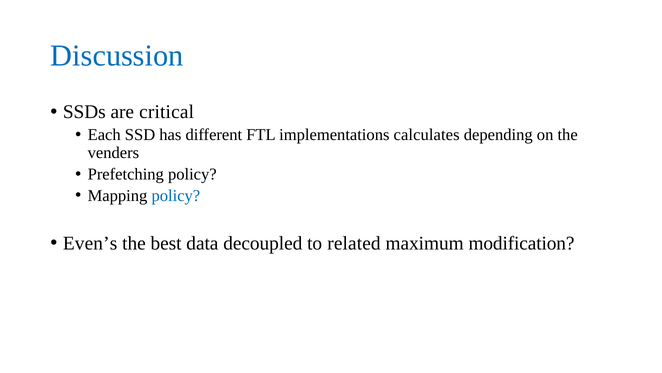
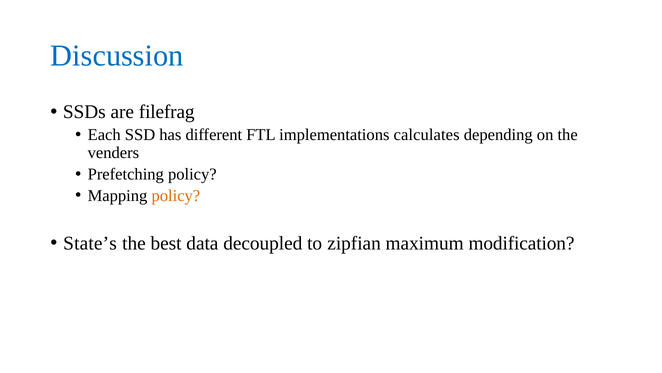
critical: critical -> filefrag (167, 112)
policy colour: blue -> orange (176, 195)
Even’s: Even’s -> State’s (90, 243)
related: related -> zipfian (354, 243)
